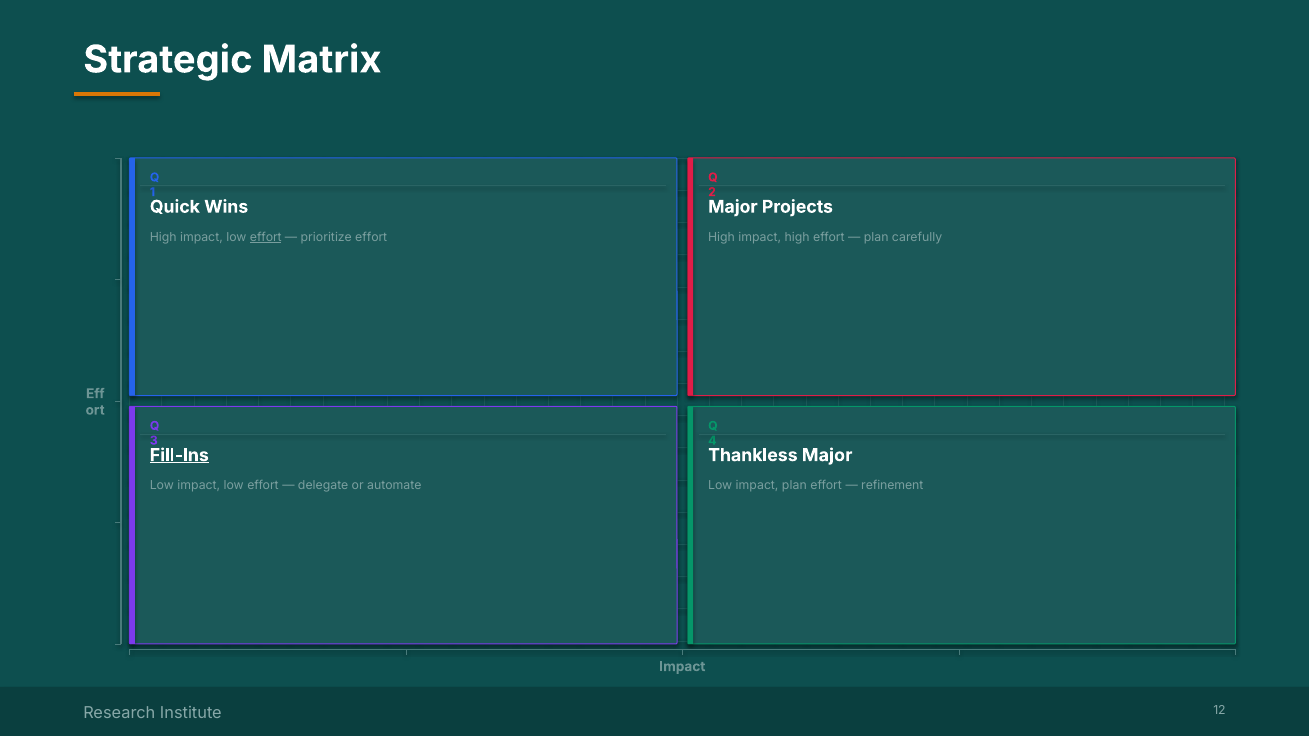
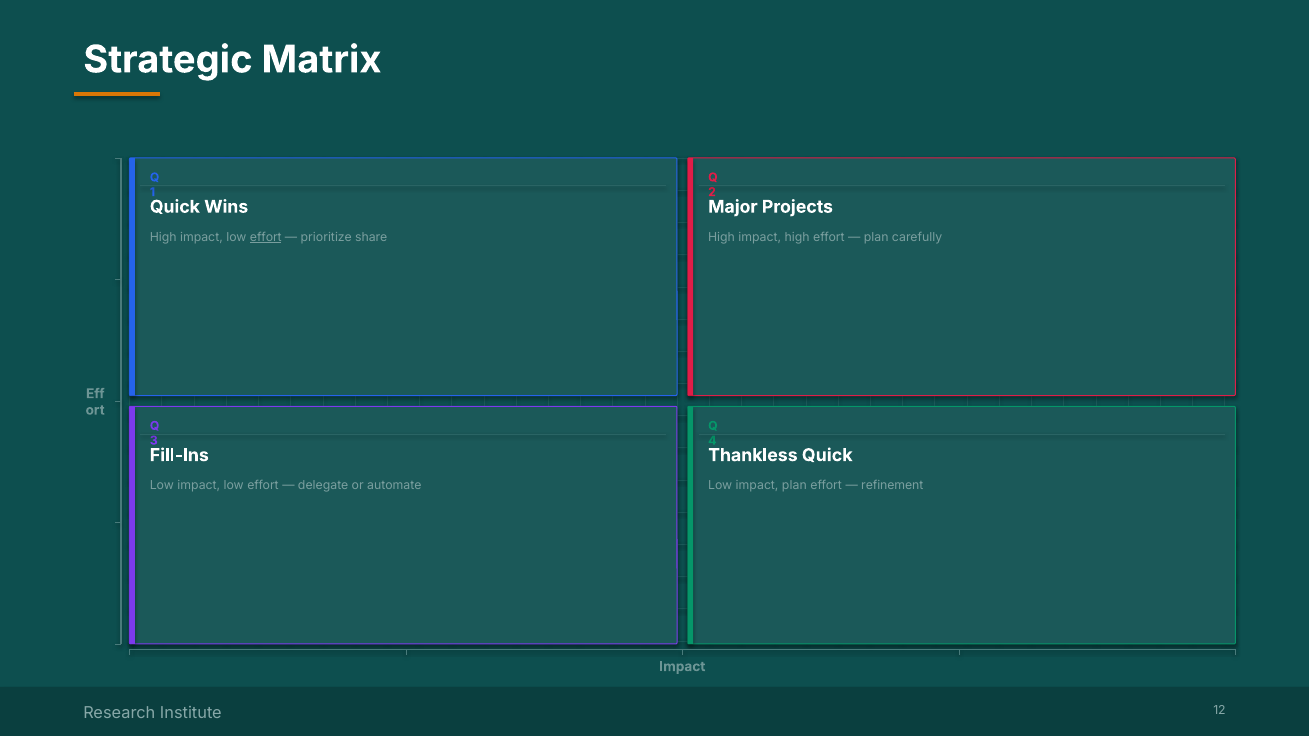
prioritize effort: effort -> share (371, 238)
Fill-Ins underline: present -> none (179, 455)
Thankless Major: Major -> Quick (827, 455)
